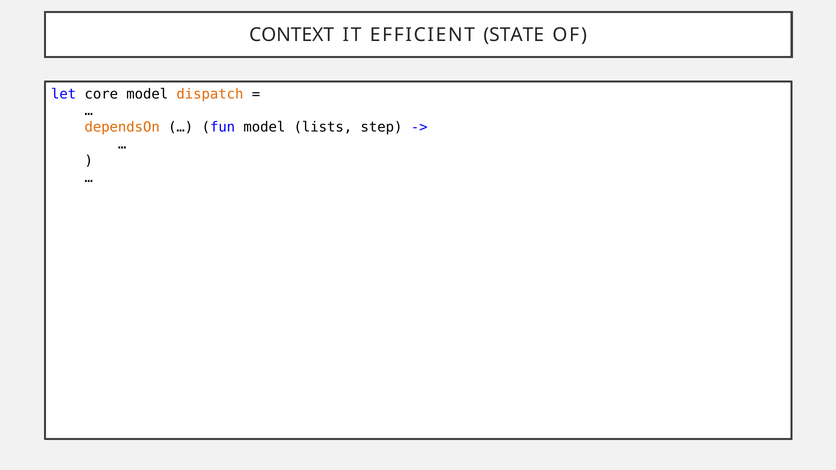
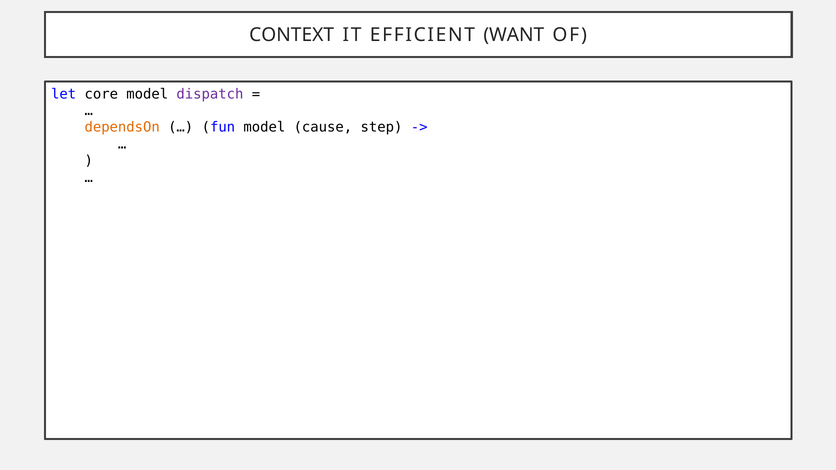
STATE: STATE -> WANT (514, 35)
dispatch colour: orange -> purple (210, 94)
lists: lists -> cause (323, 127)
